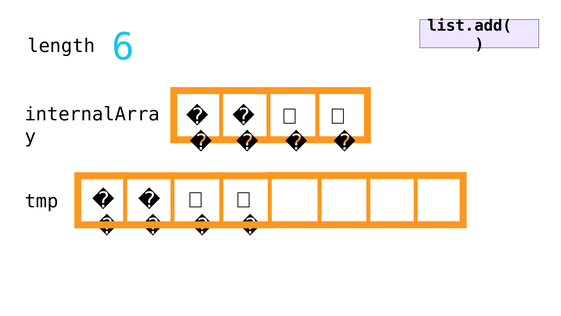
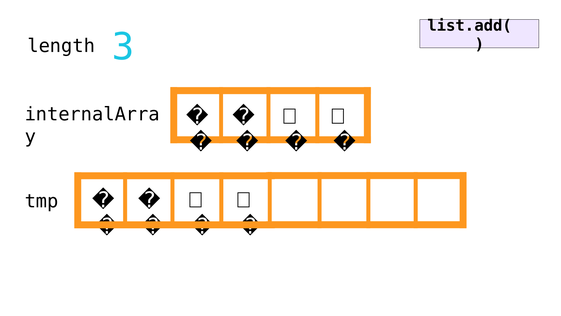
6: 6 -> 3 (123, 47)
